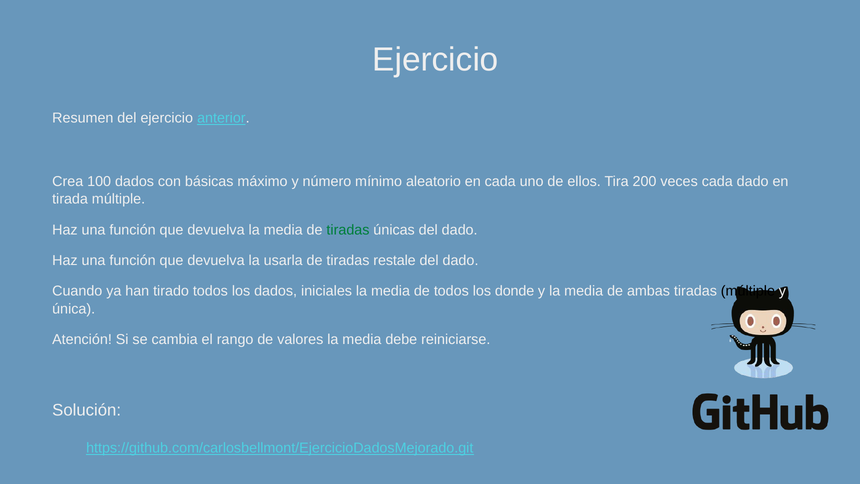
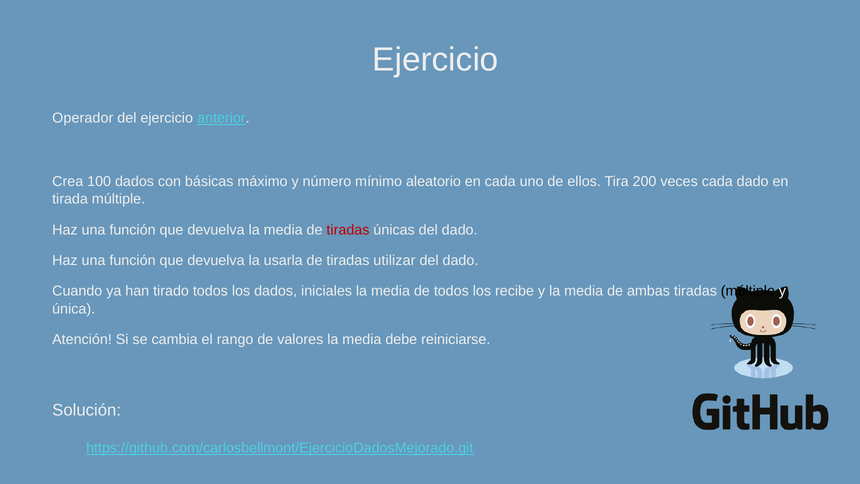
Resumen: Resumen -> Operador (83, 118)
tiradas colour: green -> red (348, 230)
restale: restale -> utilizar (394, 260)
donde: donde -> recibe (515, 291)
